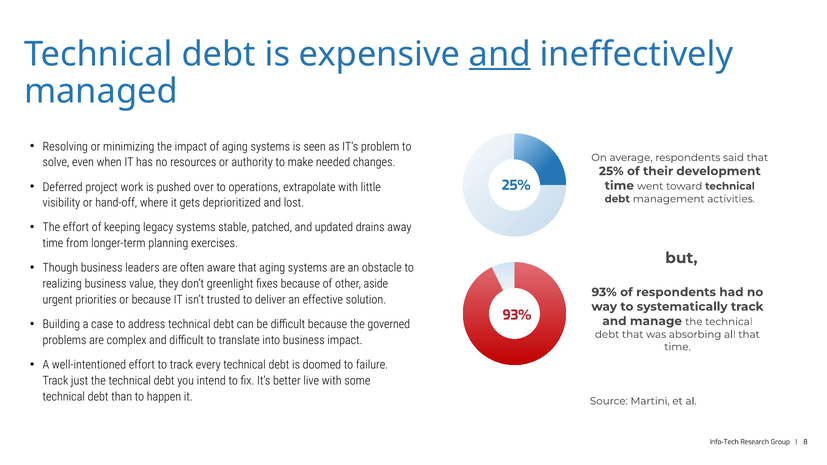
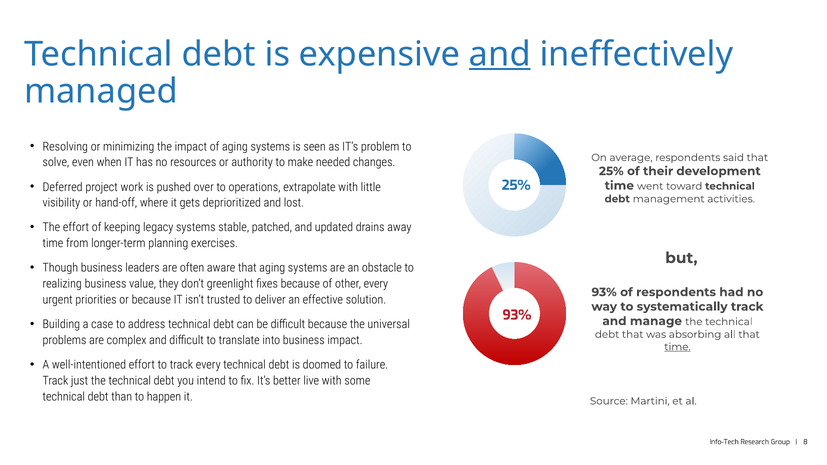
other aside: aside -> every (376, 284)
governed: governed -> universal (389, 324)
time underline: none -> present (677, 347)
